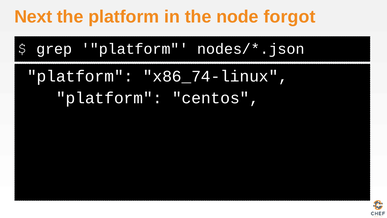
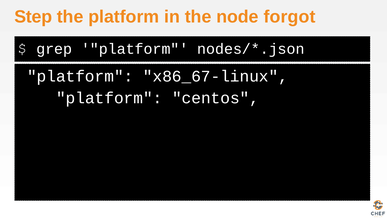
Next: Next -> Step (33, 17)
x86_74-linux: x86_74-linux -> x86_67-linux (215, 76)
